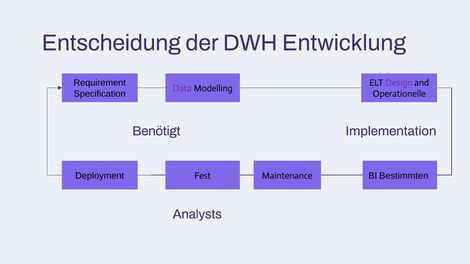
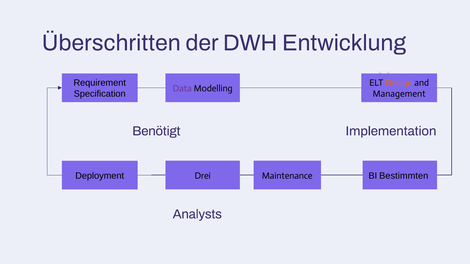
Entscheidung: Entscheidung -> Überschritten (111, 43)
Design colour: purple -> orange (399, 83)
Operationelle: Operationelle -> Management (399, 94)
Fest: Fest -> Drei (203, 176)
